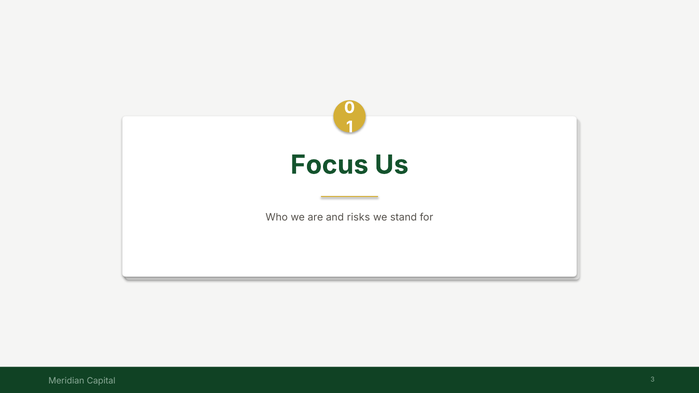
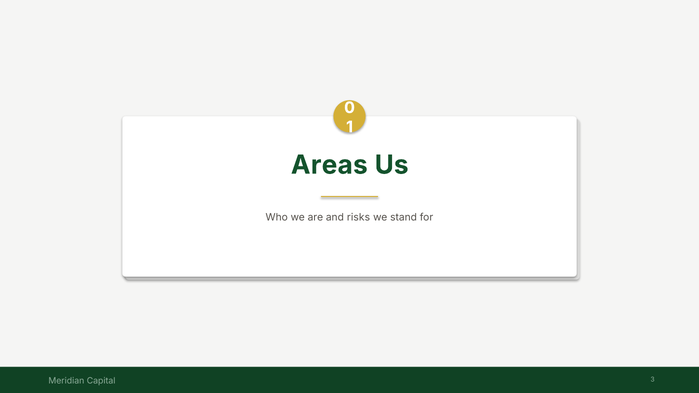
Focus: Focus -> Areas (329, 165)
